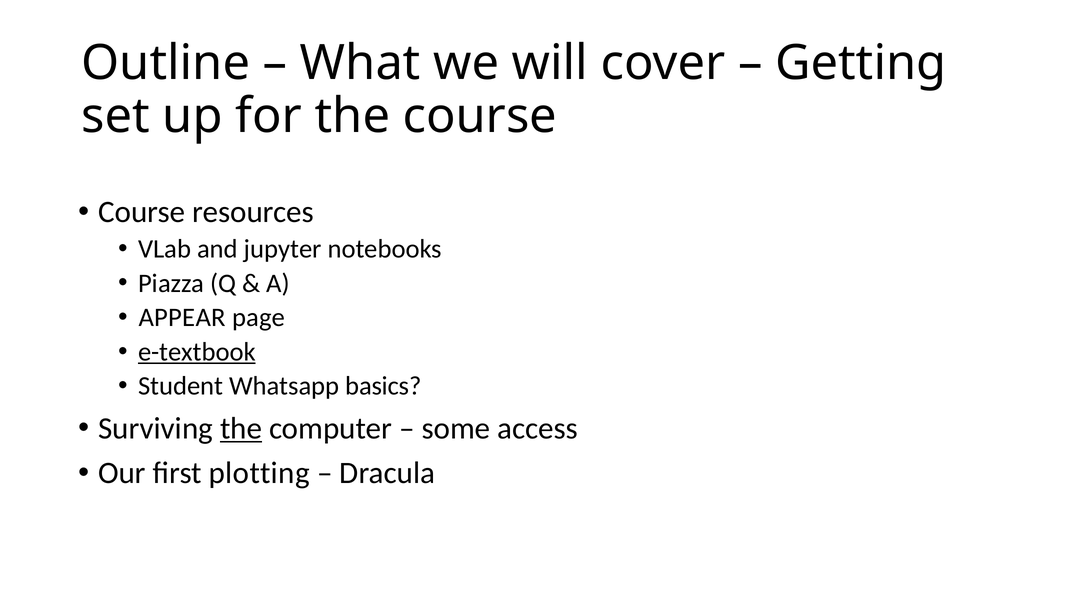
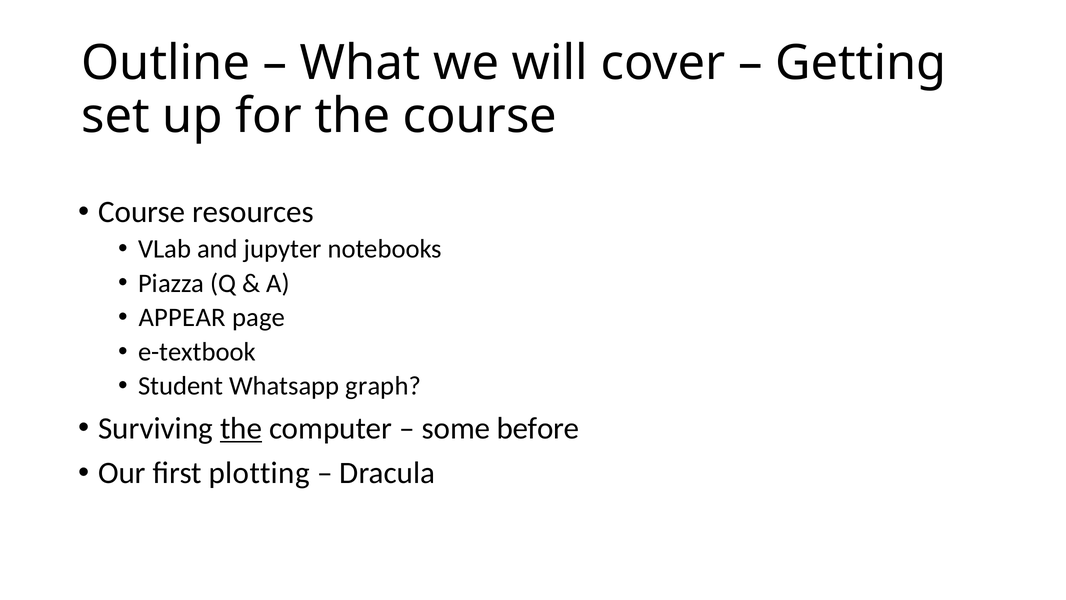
e-textbook underline: present -> none (197, 352)
basics: basics -> graph (383, 386)
access: access -> before (538, 428)
